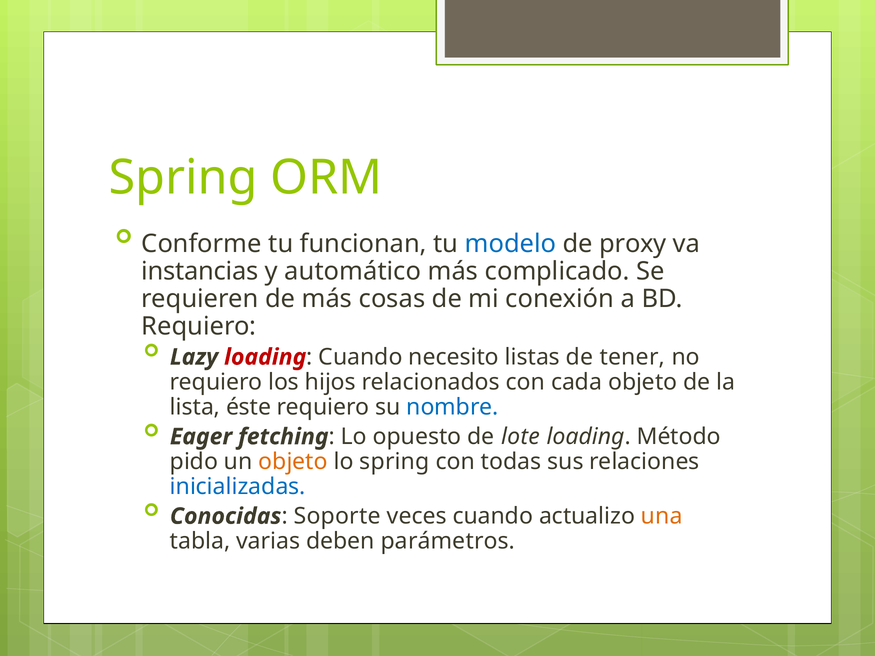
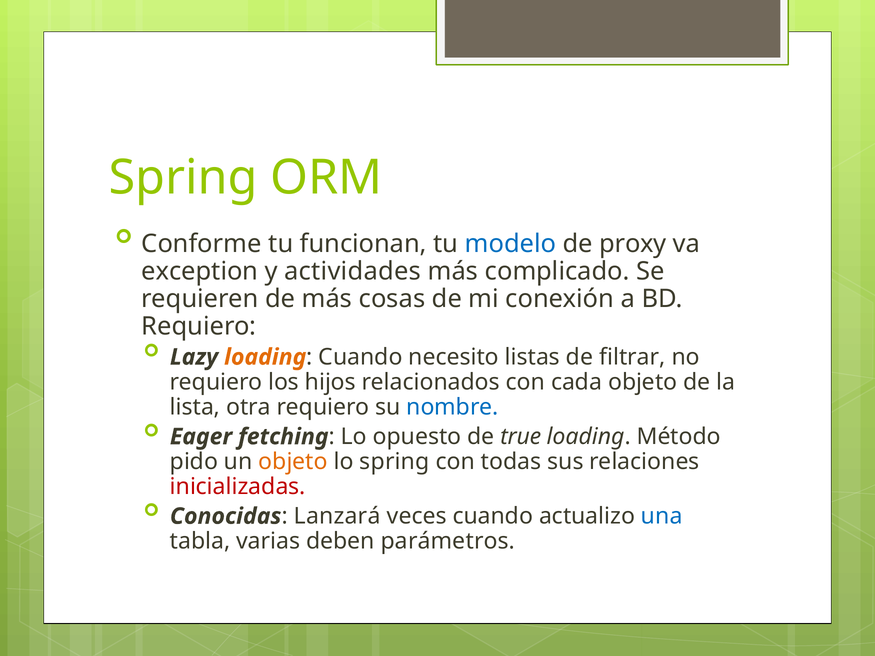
instancias: instancias -> exception (200, 271)
automático: automático -> actividades (353, 271)
loading colour: red -> orange (265, 357)
tener: tener -> filtrar (632, 357)
éste: éste -> otra (248, 407)
lote: lote -> true (521, 437)
inicializadas colour: blue -> red (238, 487)
Soporte: Soporte -> Lanzará (337, 516)
una colour: orange -> blue (662, 516)
